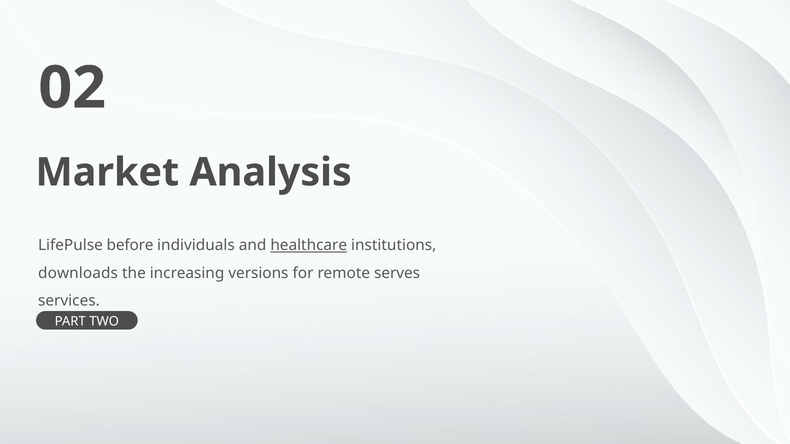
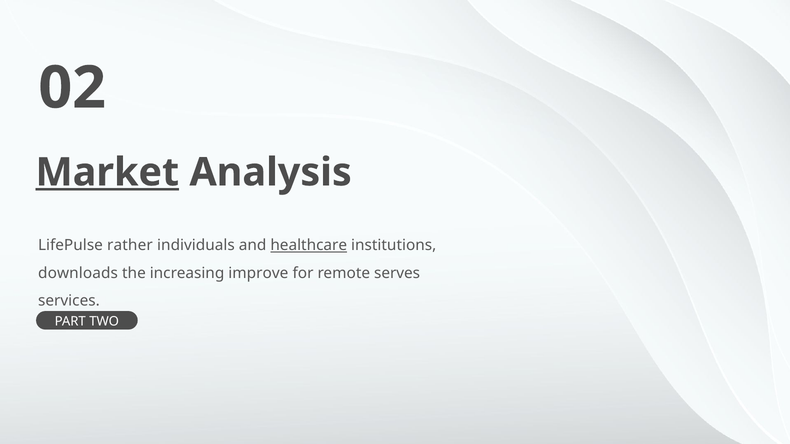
Market underline: none -> present (107, 173)
before: before -> rather (130, 246)
versions: versions -> improve (258, 273)
